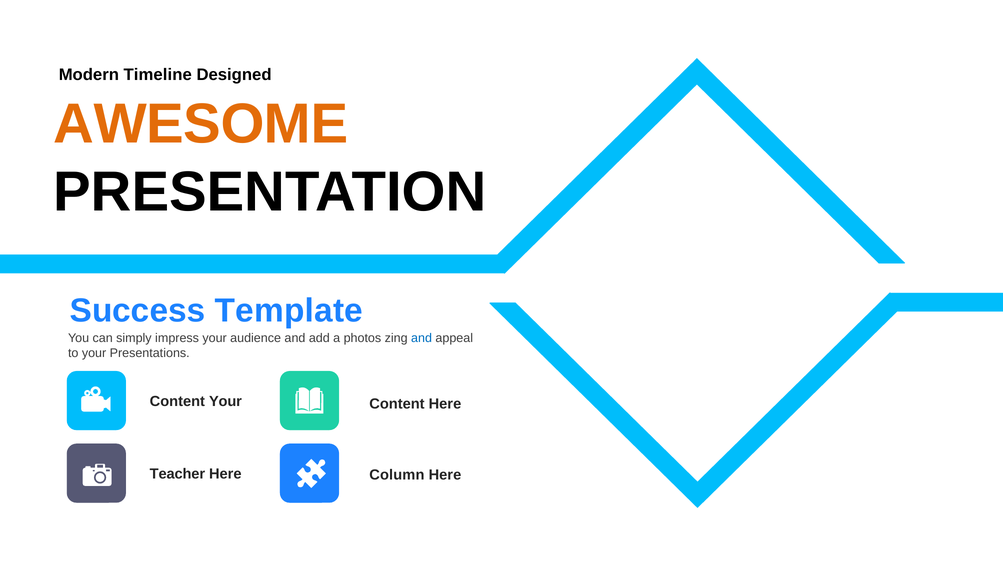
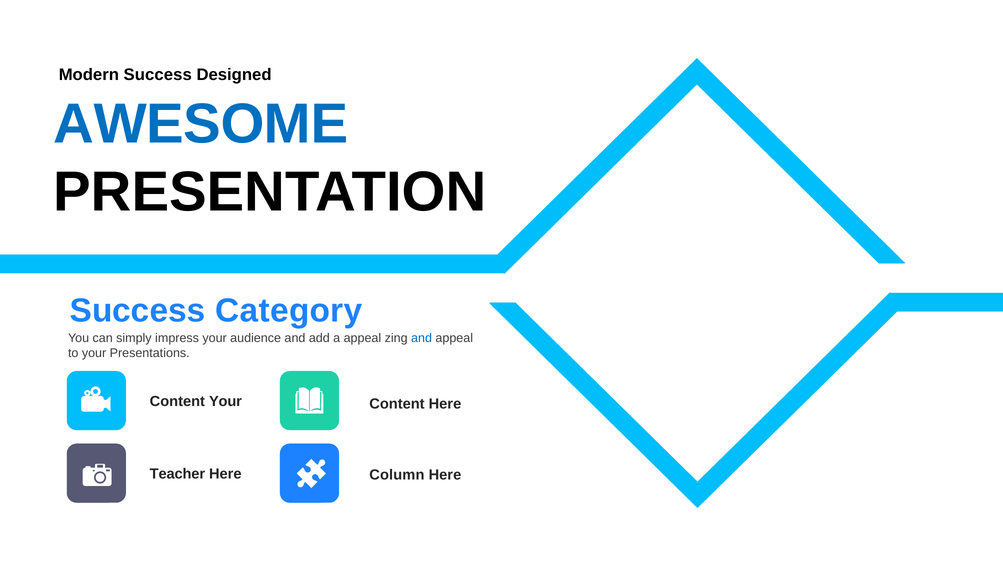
Modern Timeline: Timeline -> Success (158, 75)
AWESOME colour: orange -> blue (201, 124)
Template: Template -> Category (289, 311)
a photos: photos -> appeal (362, 338)
